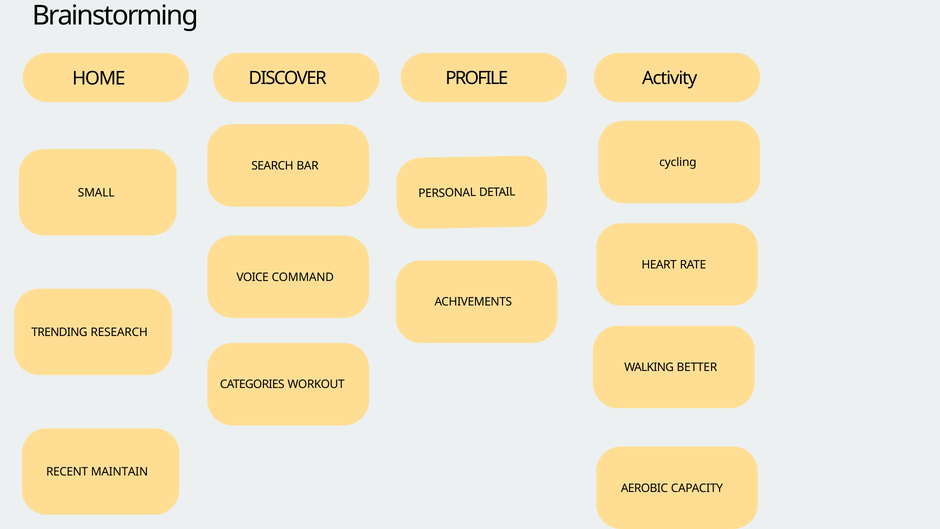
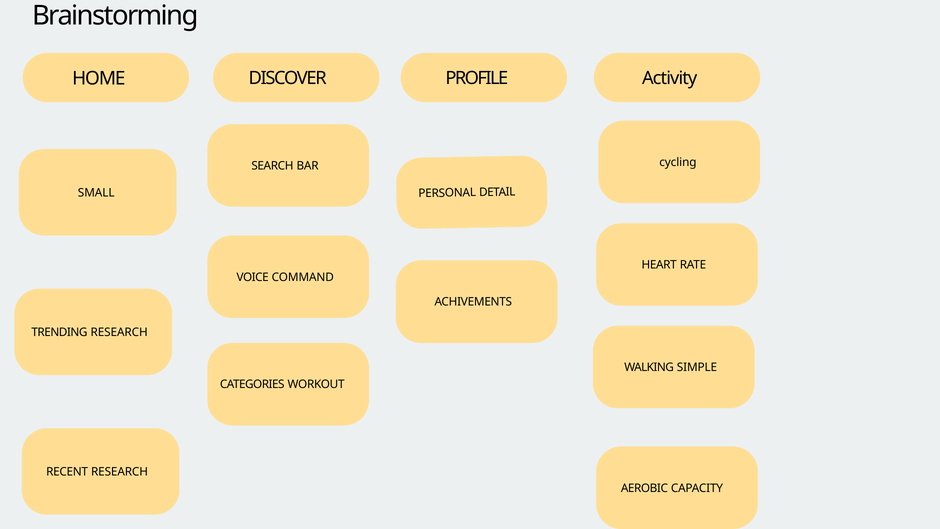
BETTER: BETTER -> SIMPLE (697, 367)
RECENT MAINTAIN: MAINTAIN -> RESEARCH (120, 472)
